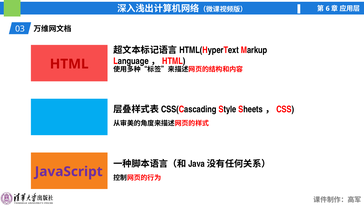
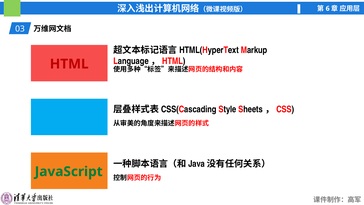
JavaScript colour: purple -> green (69, 171)
